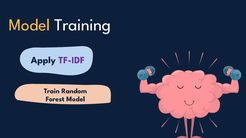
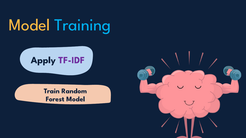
Training colour: white -> light blue (82, 25)
